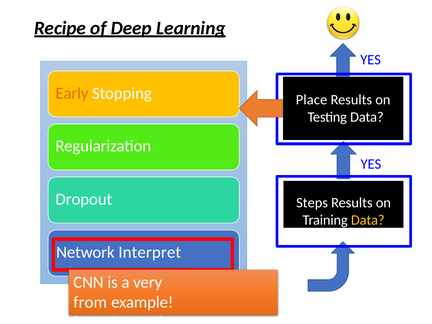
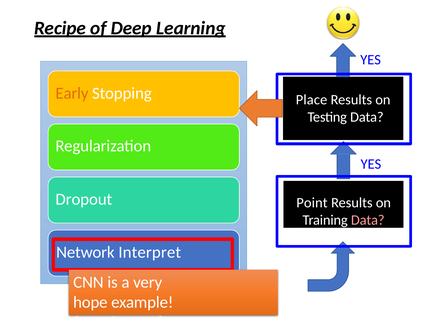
Steps: Steps -> Point (312, 203)
Data colour: yellow -> pink (368, 220)
from: from -> hope (90, 302)
